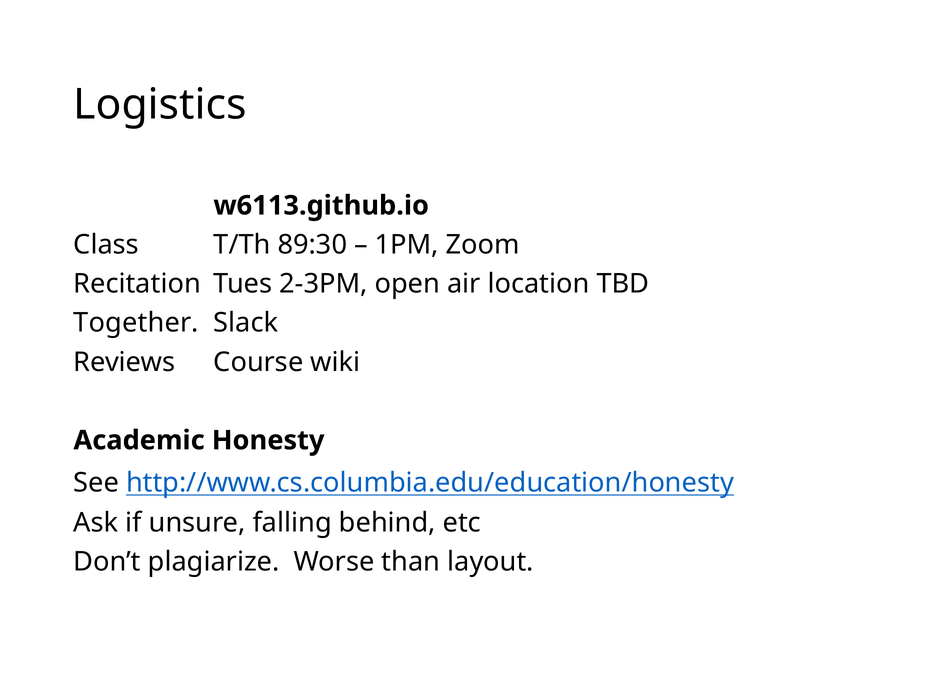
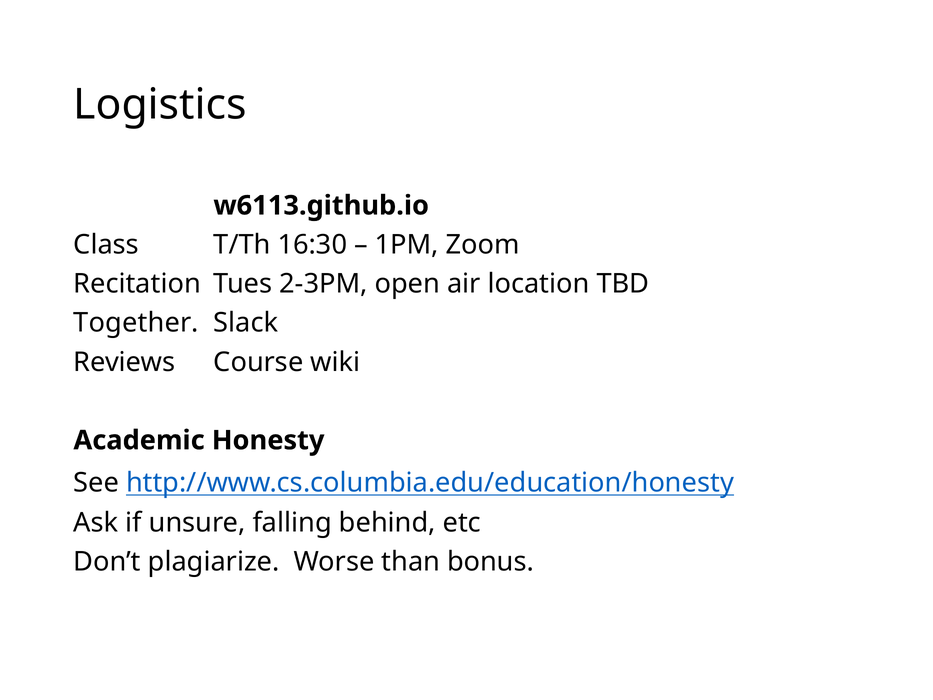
89:30: 89:30 -> 16:30 (312, 245)
layout: layout -> bonus (491, 561)
